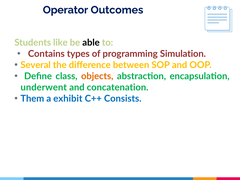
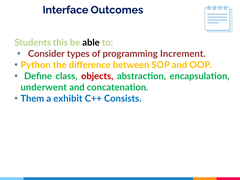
Operator: Operator -> Interface (65, 10)
like: like -> this (60, 43)
Contains: Contains -> Consider (46, 54)
Simulation: Simulation -> Increment (183, 54)
Several: Several -> Python (36, 65)
objects colour: orange -> red (97, 76)
